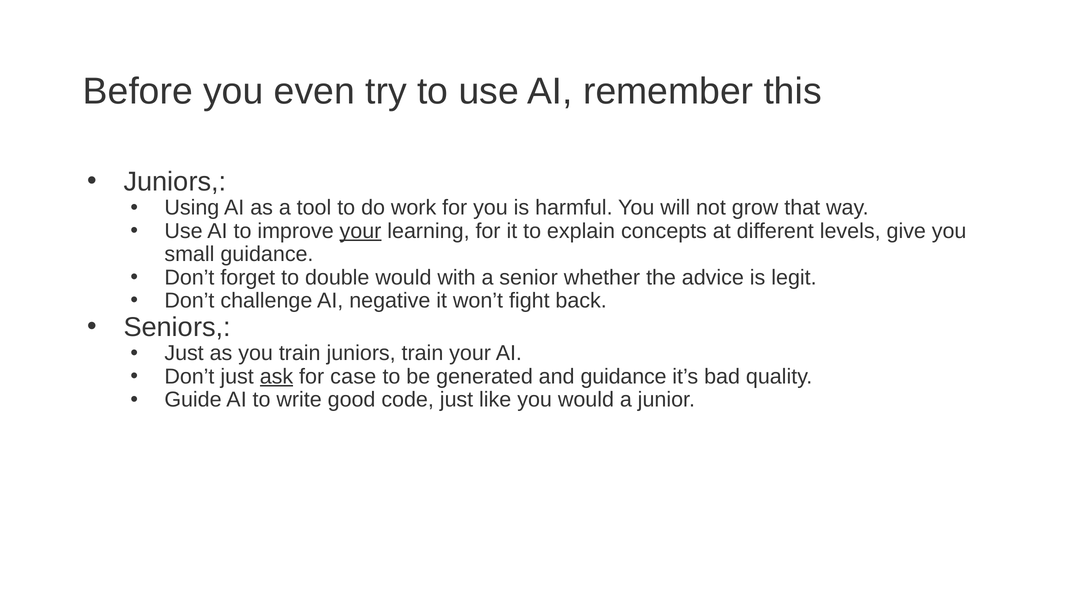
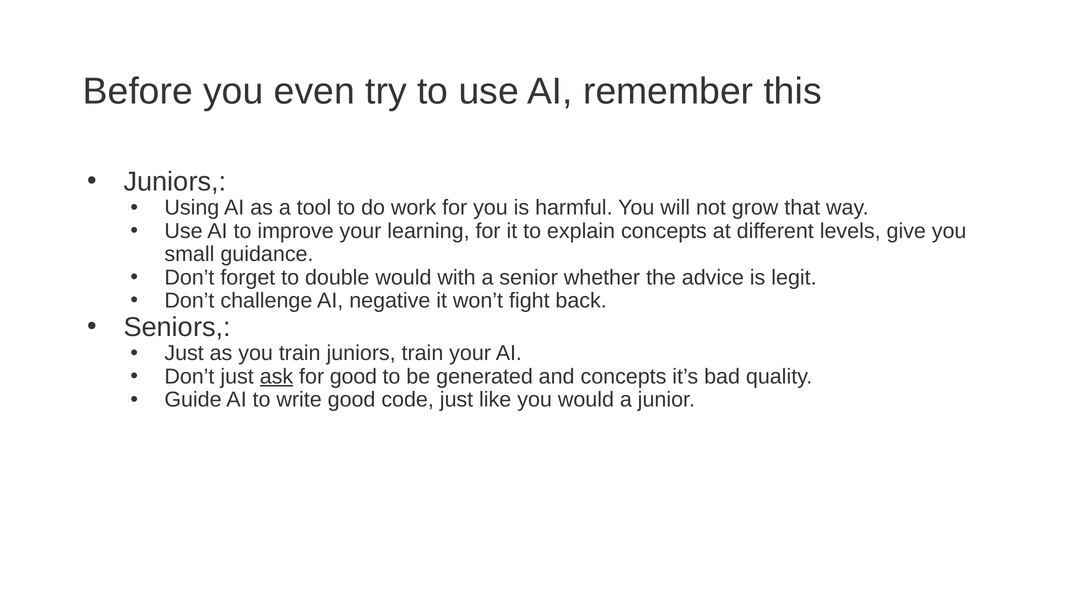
your underline: present -> none (360, 231)
for case: case -> good (353, 376)
and guidance: guidance -> concepts (623, 376)
